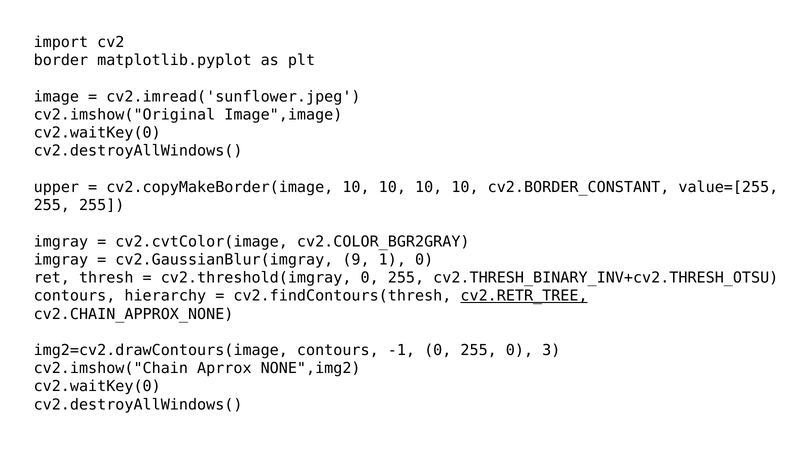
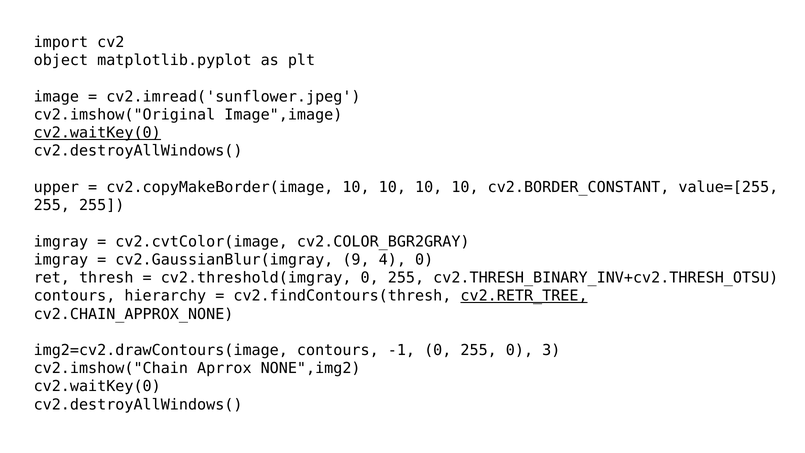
border: border -> object (61, 60)
cv2.waitKey(0 underline: none -> present (97, 133)
1: 1 -> 4 (392, 260)
